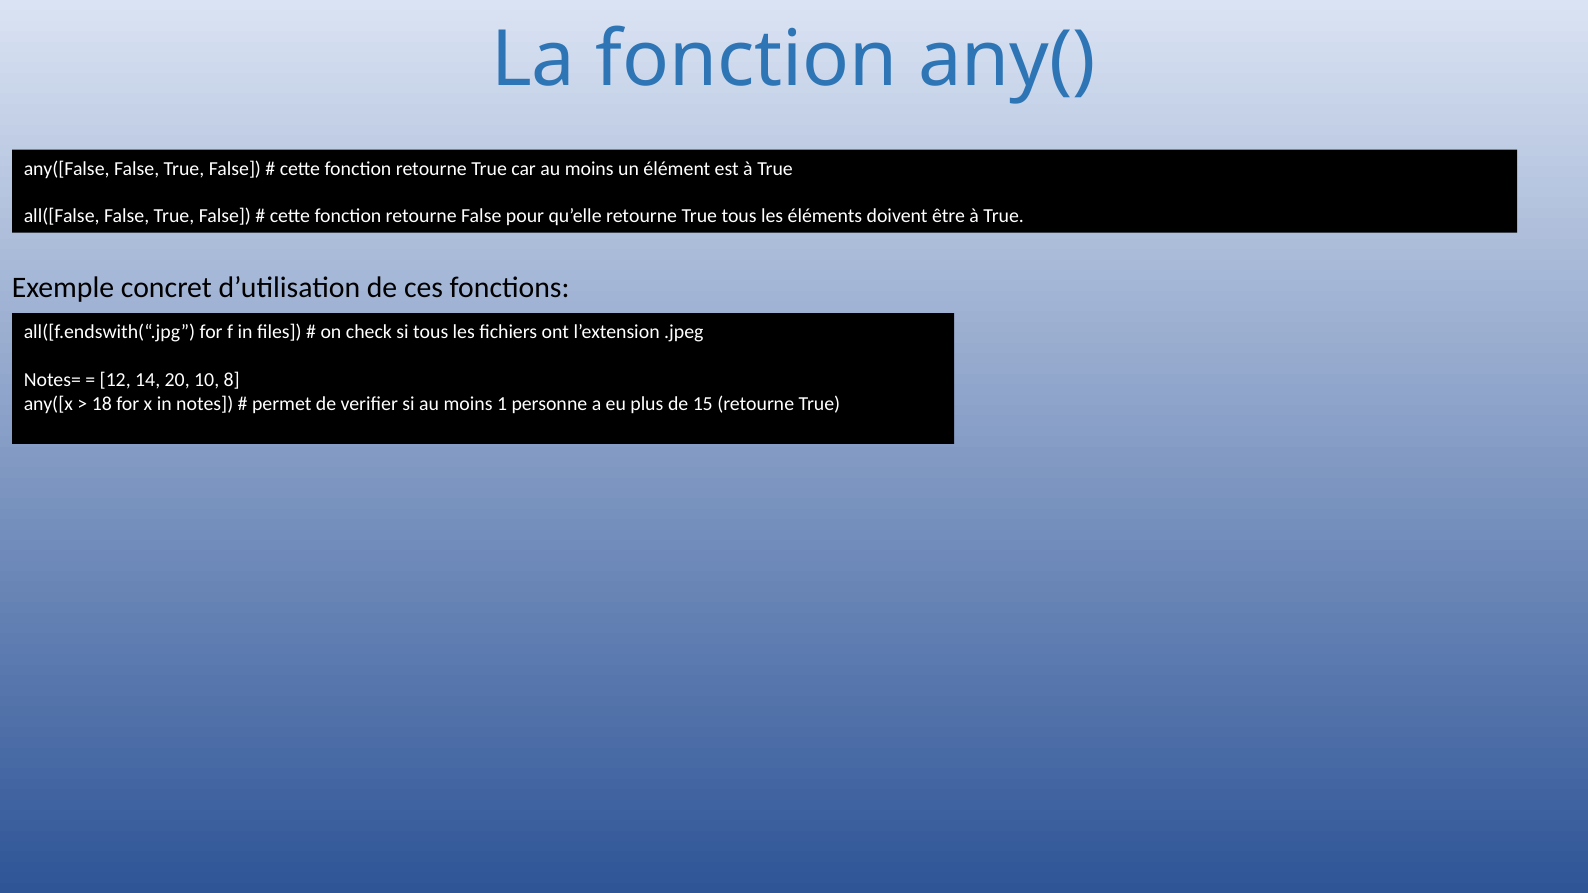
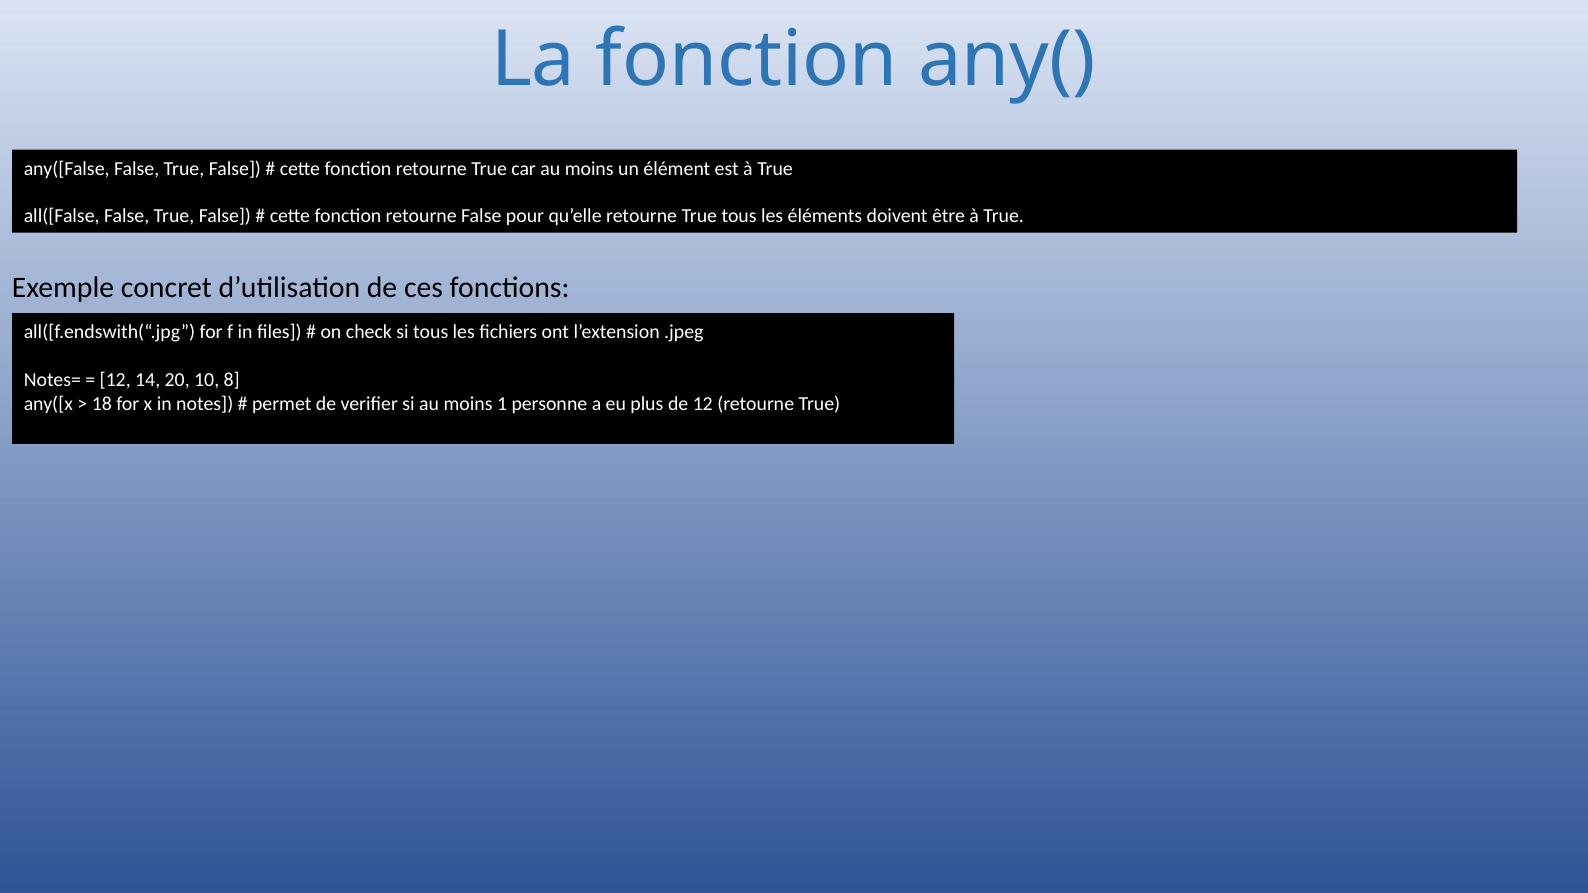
de 15: 15 -> 12 (703, 404)
